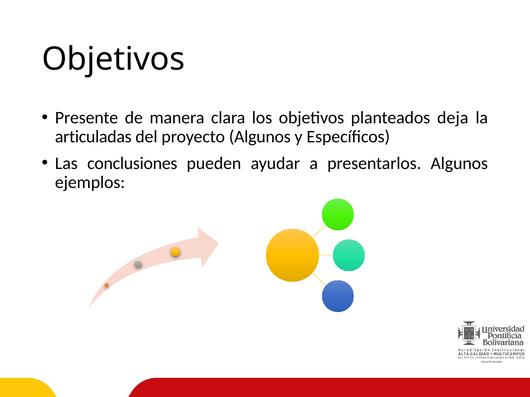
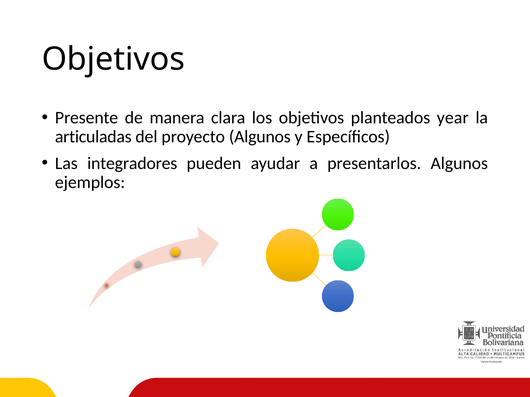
deja: deja -> year (453, 118)
conclusiones: conclusiones -> integradores (132, 163)
